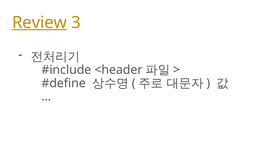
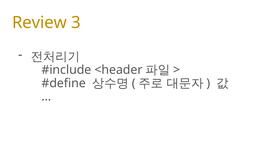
Review underline: present -> none (39, 22)
